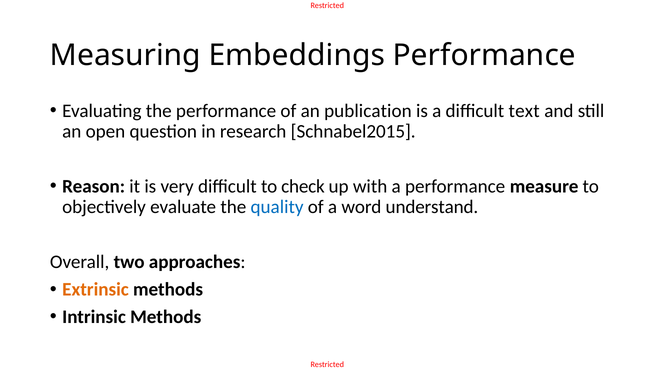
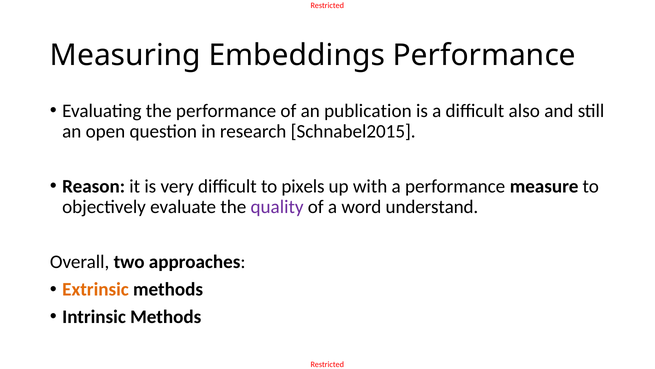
text: text -> also (524, 111)
check: check -> pixels (303, 186)
quality colour: blue -> purple (277, 207)
